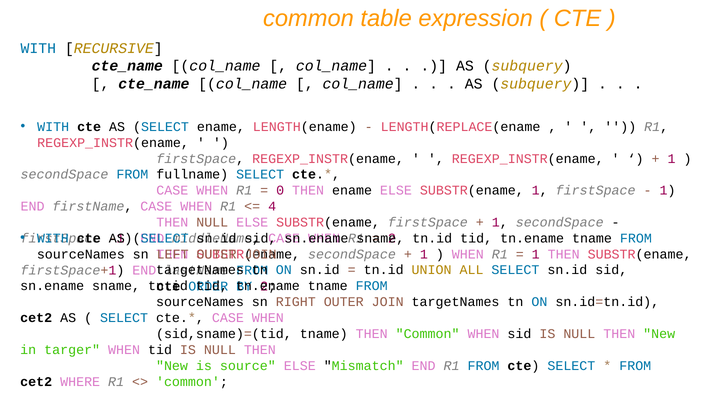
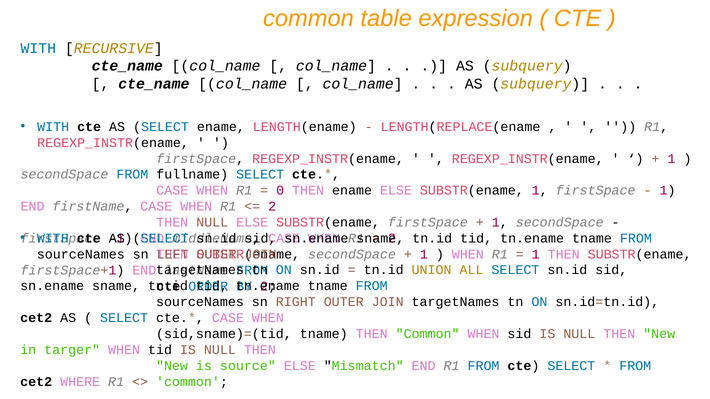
4: 4 -> 2 (272, 207)
